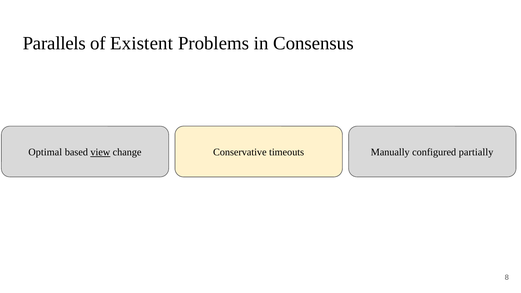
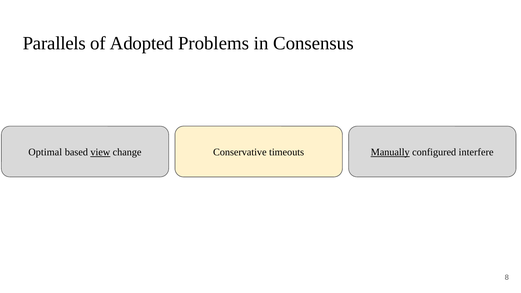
Existent: Existent -> Adopted (142, 43)
Manually underline: none -> present (390, 152)
partially: partially -> interfere (476, 152)
